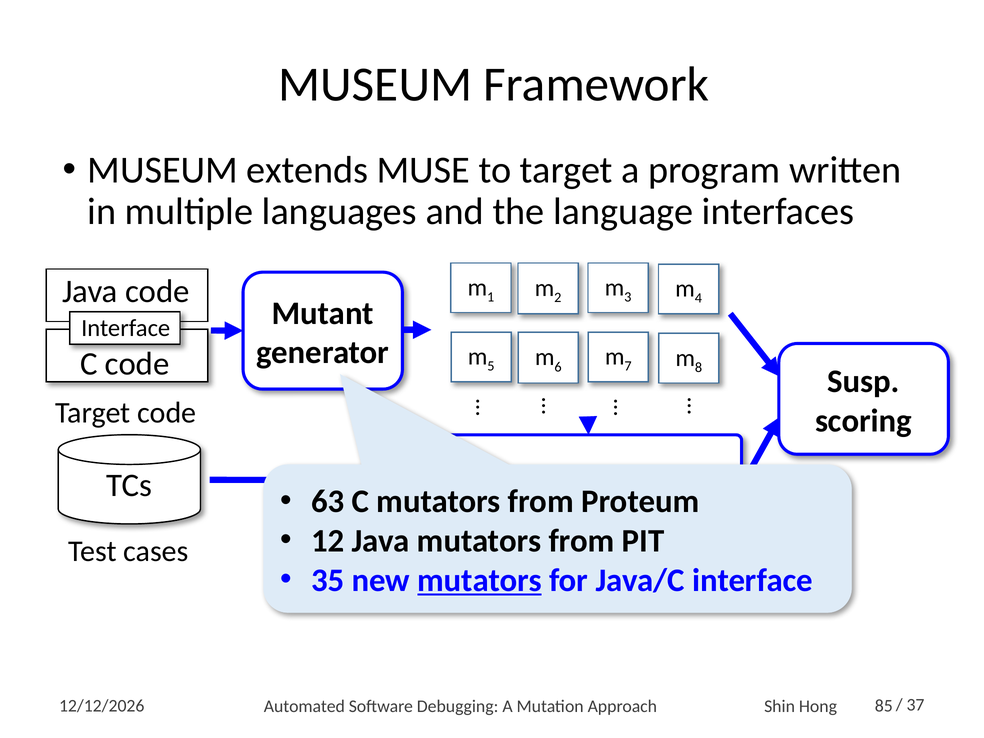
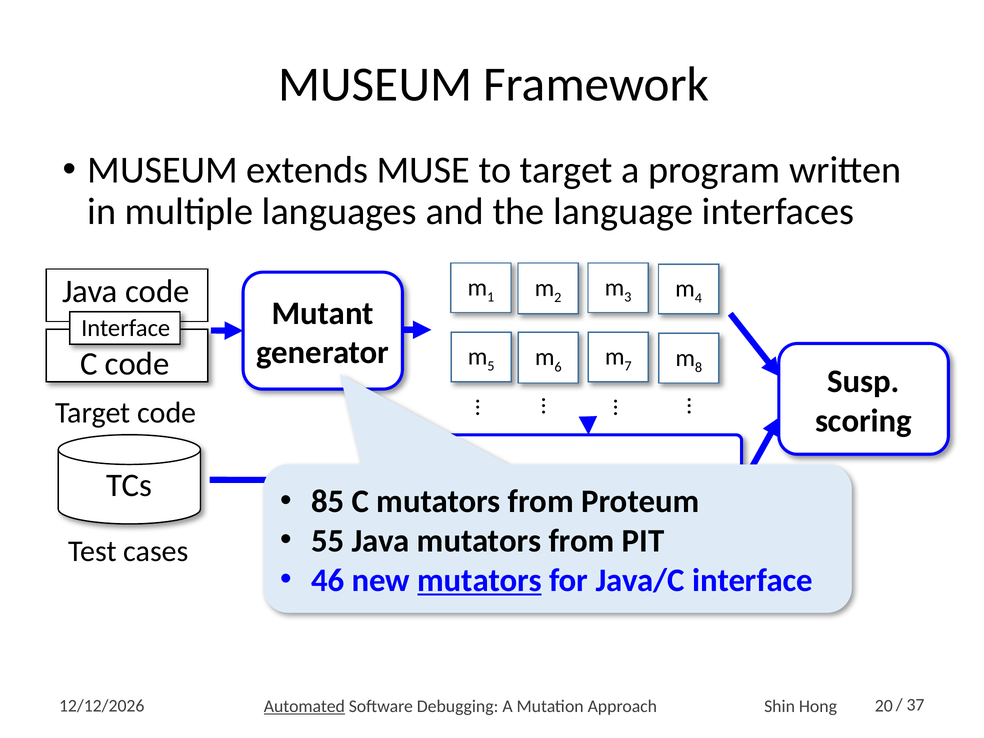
63: 63 -> 85 (328, 502)
12: 12 -> 55 (328, 541)
35: 35 -> 46 (328, 580)
Automated underline: none -> present (304, 706)
85: 85 -> 20 (884, 706)
